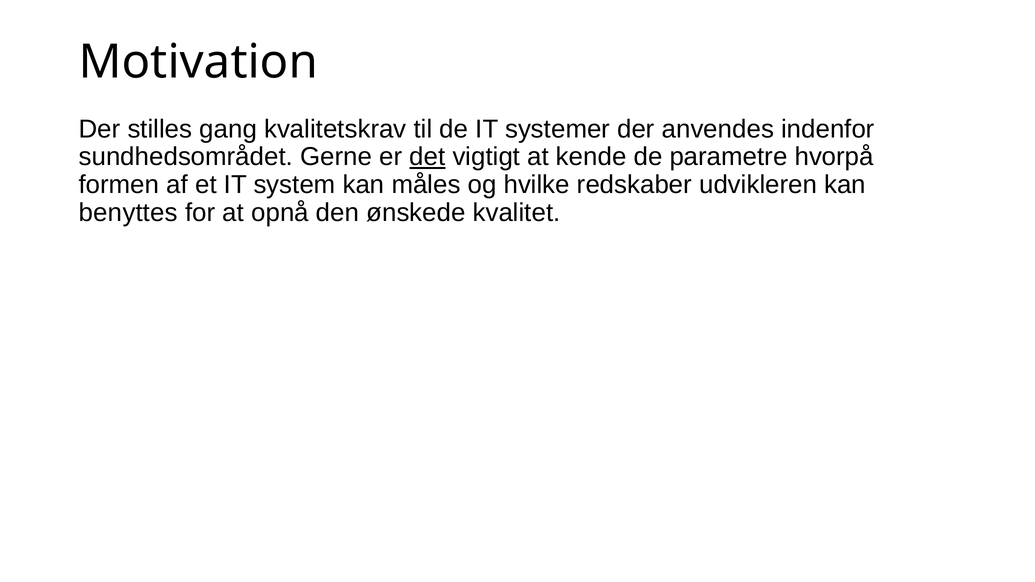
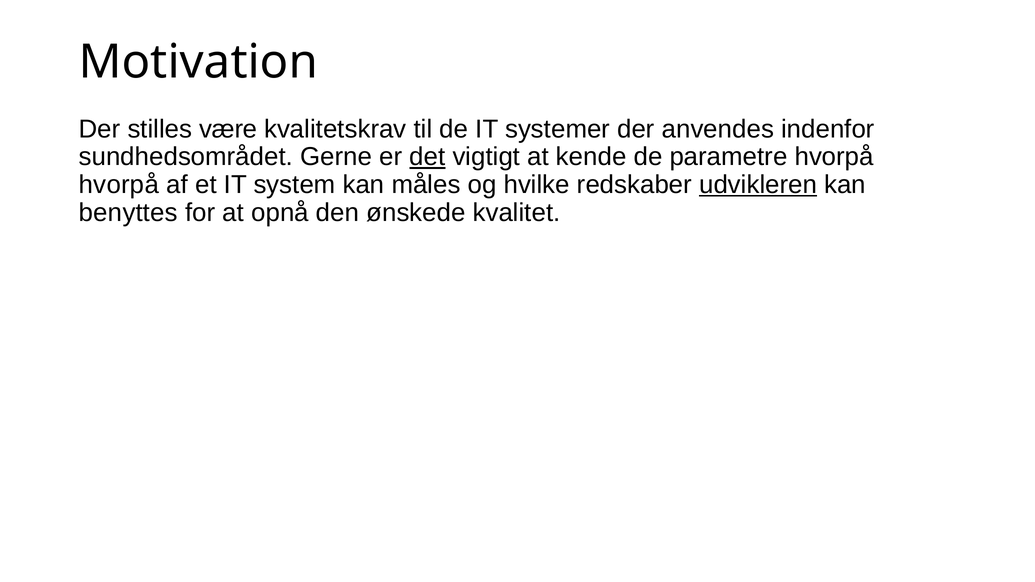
gang: gang -> være (228, 129)
formen: formen -> hvorpå (119, 185)
udvikleren underline: none -> present (758, 185)
